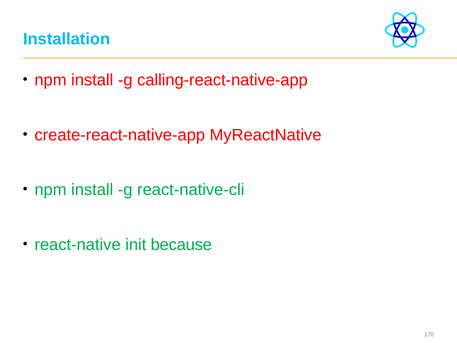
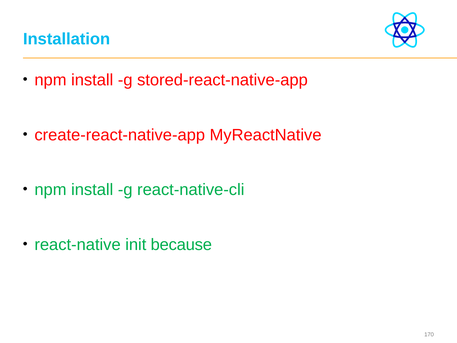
calling-react-native-app: calling-react-native-app -> stored-react-native-app (222, 80)
